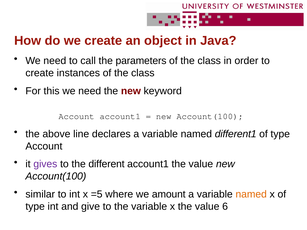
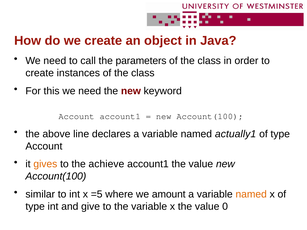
different1: different1 -> actually1 (236, 134)
gives colour: purple -> orange (45, 164)
different: different -> achieve (106, 164)
6: 6 -> 0 (225, 207)
